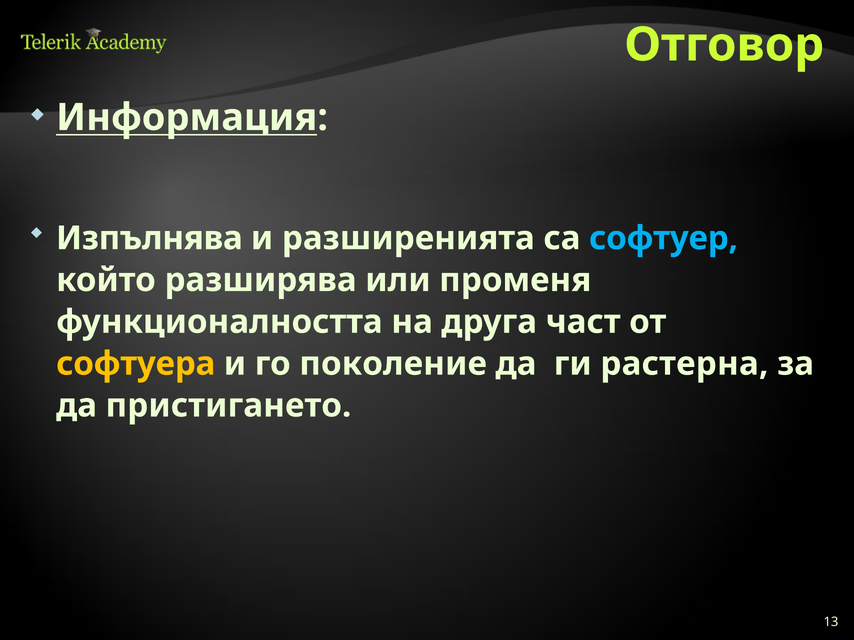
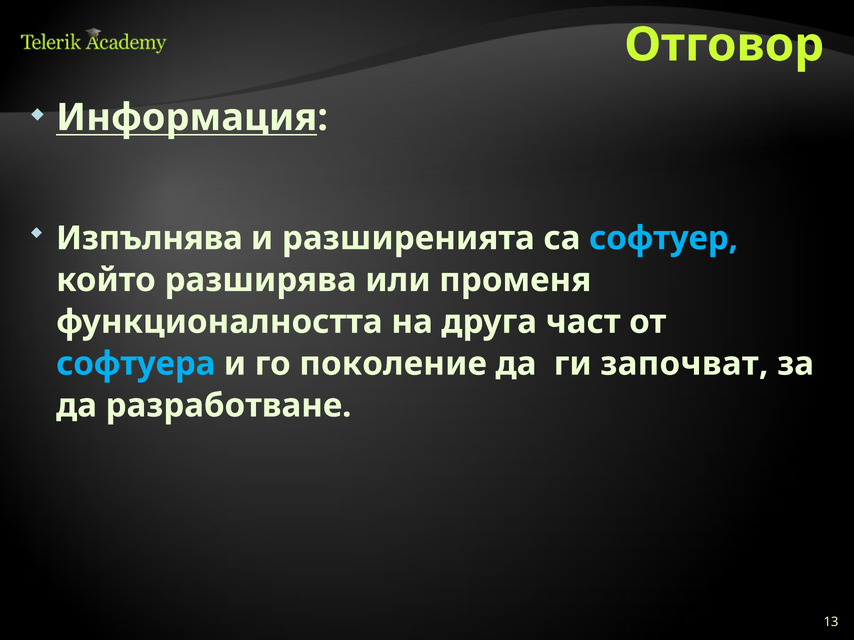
софтуера colour: yellow -> light blue (136, 364)
растерна: растерна -> започват (684, 364)
пристигането: пристигането -> разработване (229, 406)
